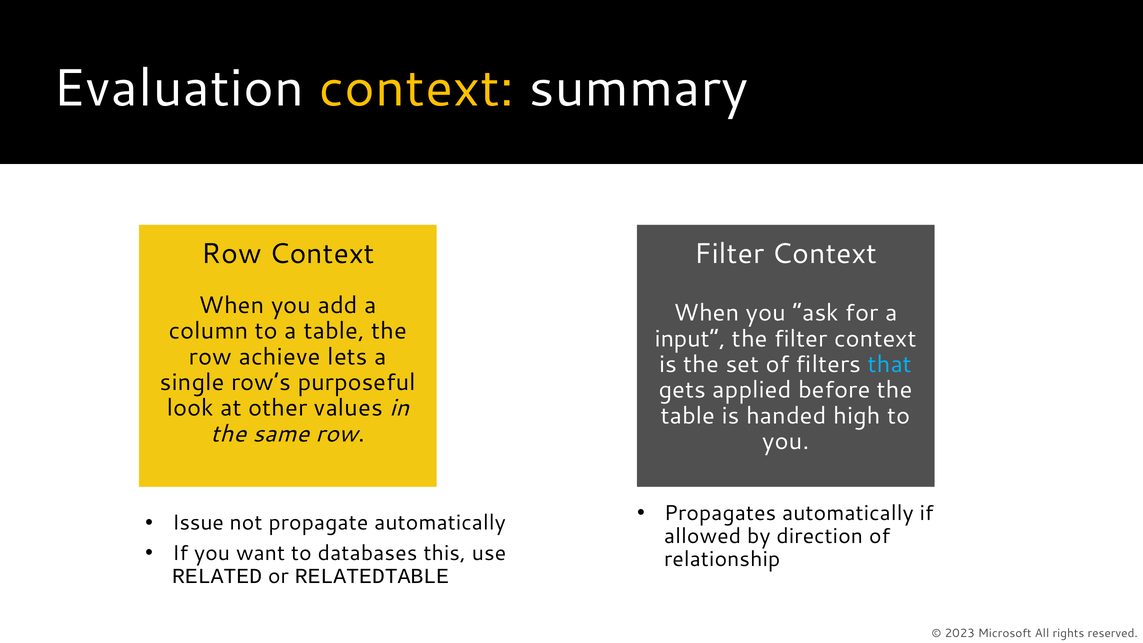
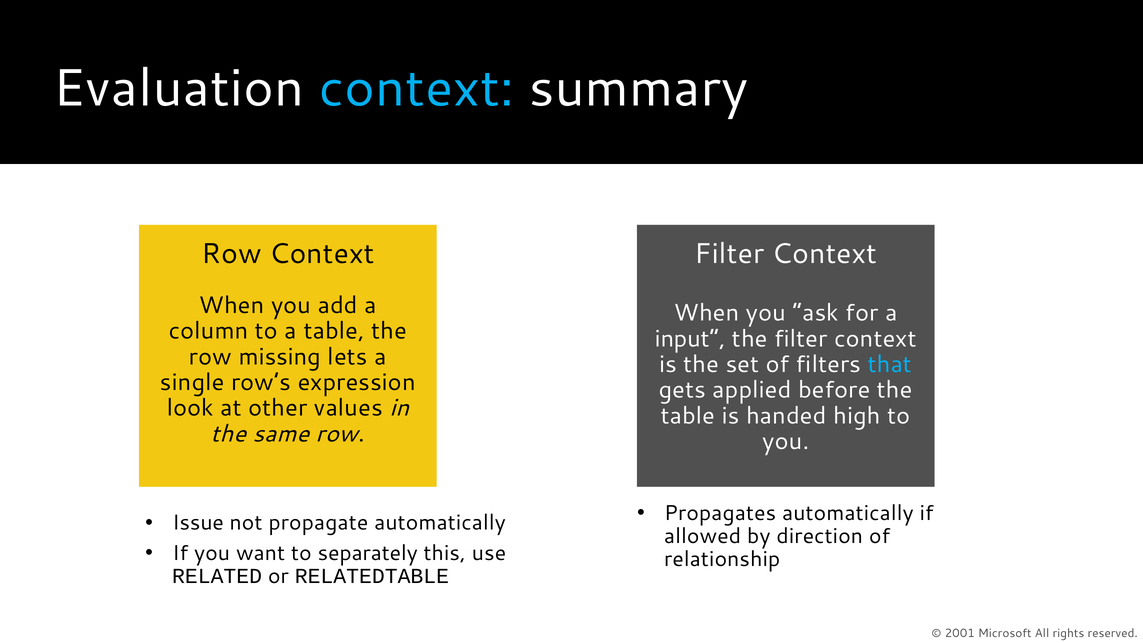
context colour: yellow -> light blue (416, 88)
achieve: achieve -> missing (280, 357)
purposeful: purposeful -> expression (357, 382)
databases: databases -> separately (368, 553)
2023: 2023 -> 2001 (960, 633)
